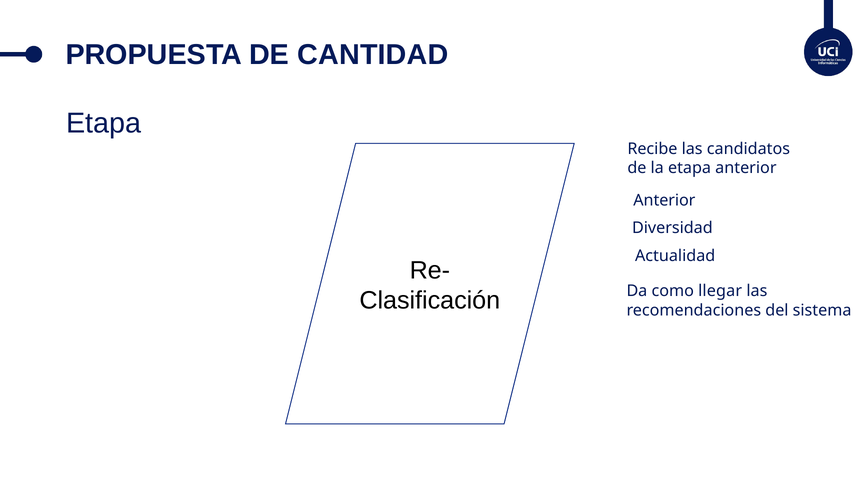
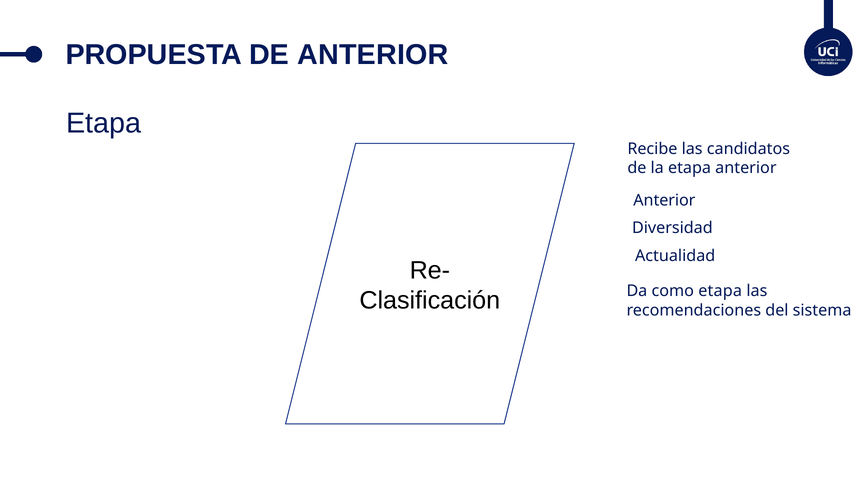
DE CANTIDAD: CANTIDAD -> ANTERIOR (373, 55)
como llegar: llegar -> etapa (720, 291)
